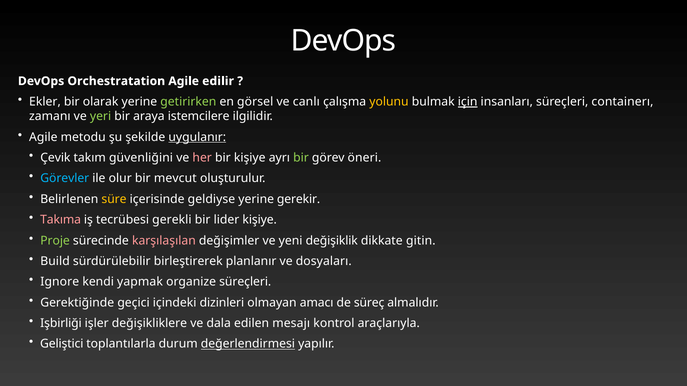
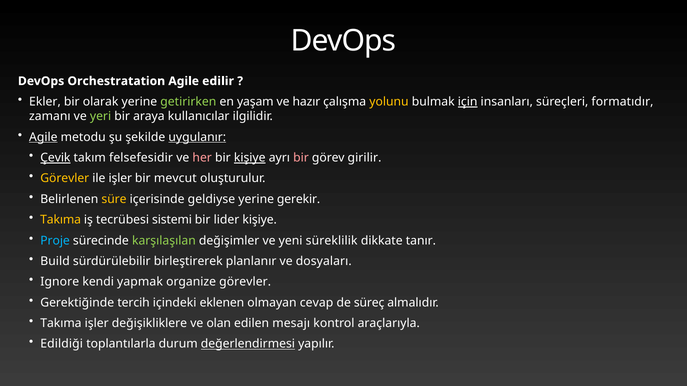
görsel: görsel -> yaşam (255, 102)
canlı: canlı -> hazır (306, 102)
containerı: containerı -> formatıdır (622, 102)
istemcilere: istemcilere -> kullanıcılar (199, 117)
Agile underline: none -> present (43, 137)
Çevik underline: none -> present (55, 158)
güvenliğini: güvenliğini -> felsefesidir (141, 158)
kişiye underline: none -> present (250, 158)
bir colour: light green -> pink (301, 158)
öneri: öneri -> girilir (365, 158)
Görevler colour: light blue -> yellow (65, 179)
ile olur: olur -> işler (120, 179)
Takıma colour: pink -> yellow (61, 220)
gerekli: gerekli -> sistemi (172, 220)
Proje colour: light green -> light blue (55, 241)
karşılaşılan colour: pink -> light green (164, 241)
değişiklik: değişiklik -> süreklilik (332, 241)
gitin: gitin -> tanır (421, 241)
organize süreçleri: süreçleri -> görevler (245, 282)
geçici: geçici -> tercih (134, 303)
dizinleri: dizinleri -> eklenen (222, 303)
amacı: amacı -> cevap (317, 303)
Işbirliği: Işbirliği -> Takıma (61, 324)
dala: dala -> olan (219, 324)
Geliştici: Geliştici -> Edildiği (62, 344)
